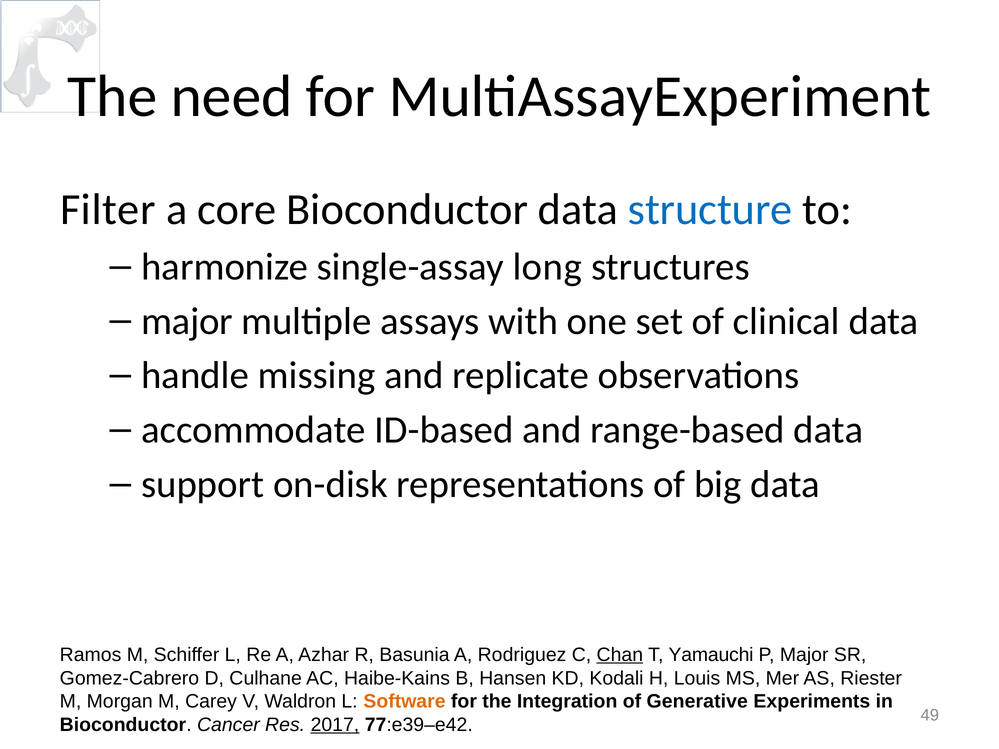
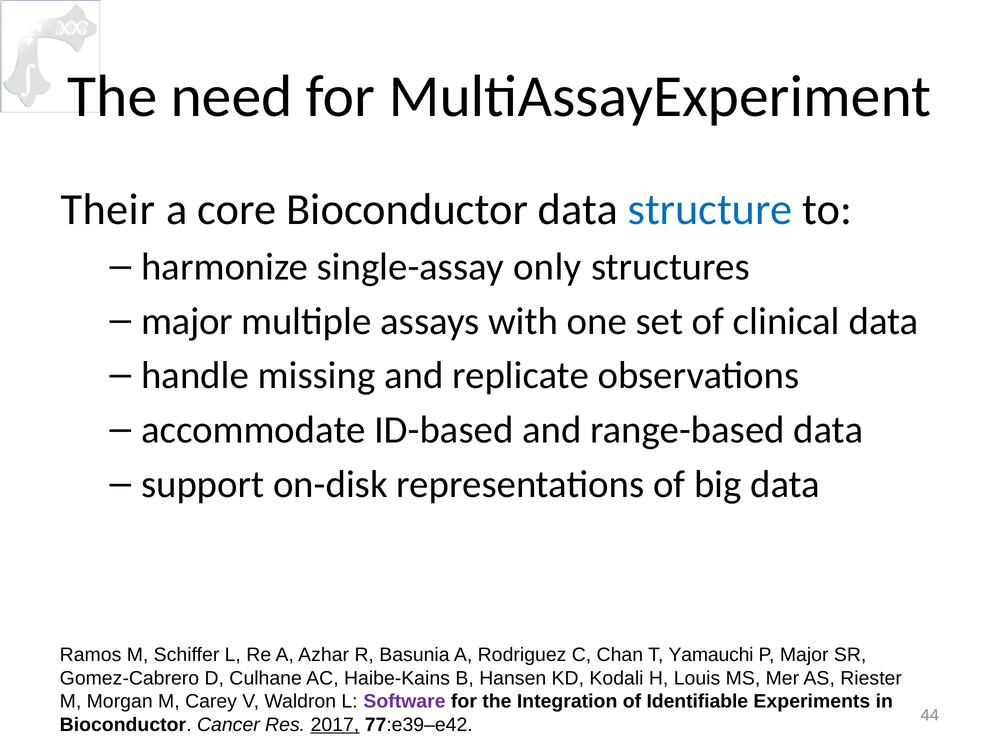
Filter: Filter -> Their (108, 210)
long: long -> only (547, 267)
Chan underline: present -> none (620, 655)
Software colour: orange -> purple (405, 702)
Generative: Generative -> Identifiable (697, 702)
49: 49 -> 44 (930, 716)
